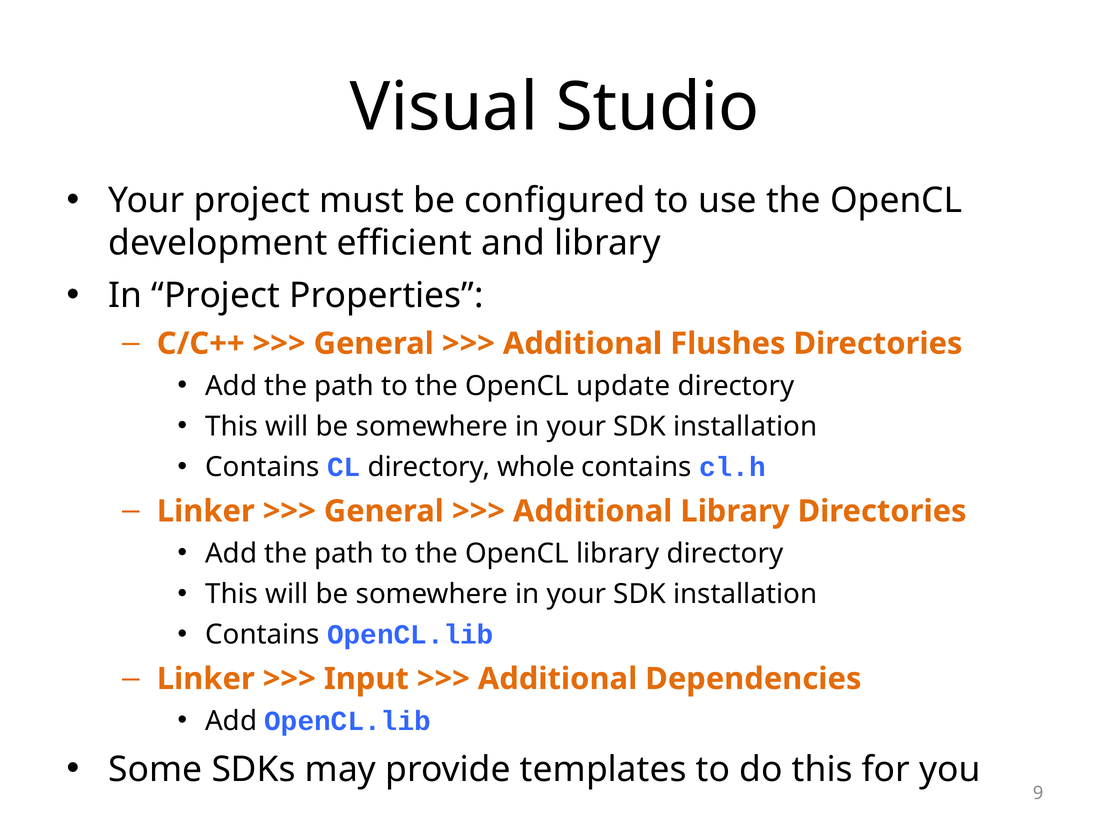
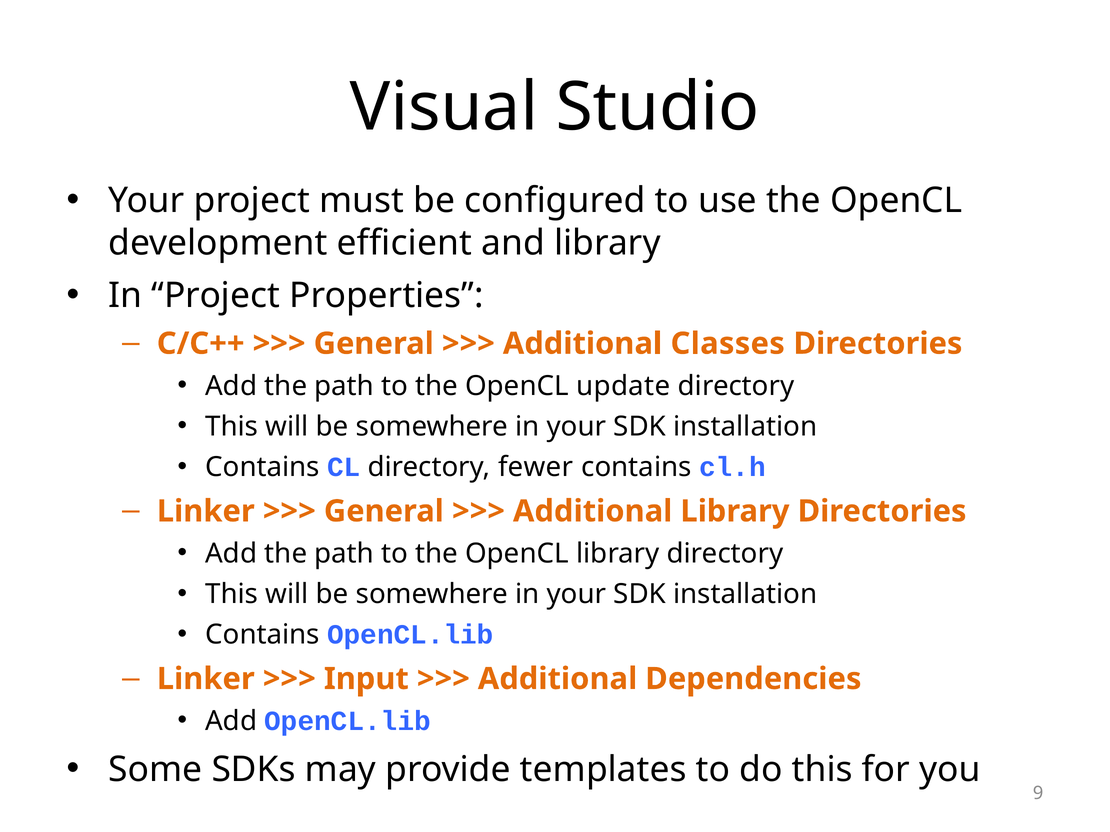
Flushes: Flushes -> Classes (728, 344)
whole: whole -> fewer (536, 467)
